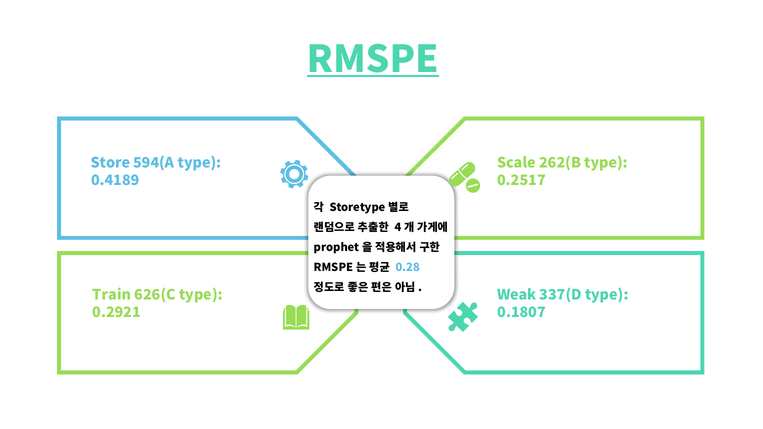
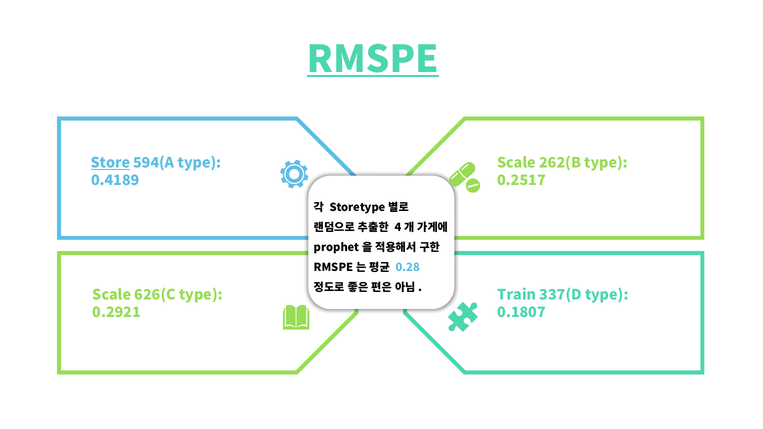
Store underline: none -> present (110, 163)
Train: Train -> Scale (112, 295)
Weak: Weak -> Train (517, 295)
